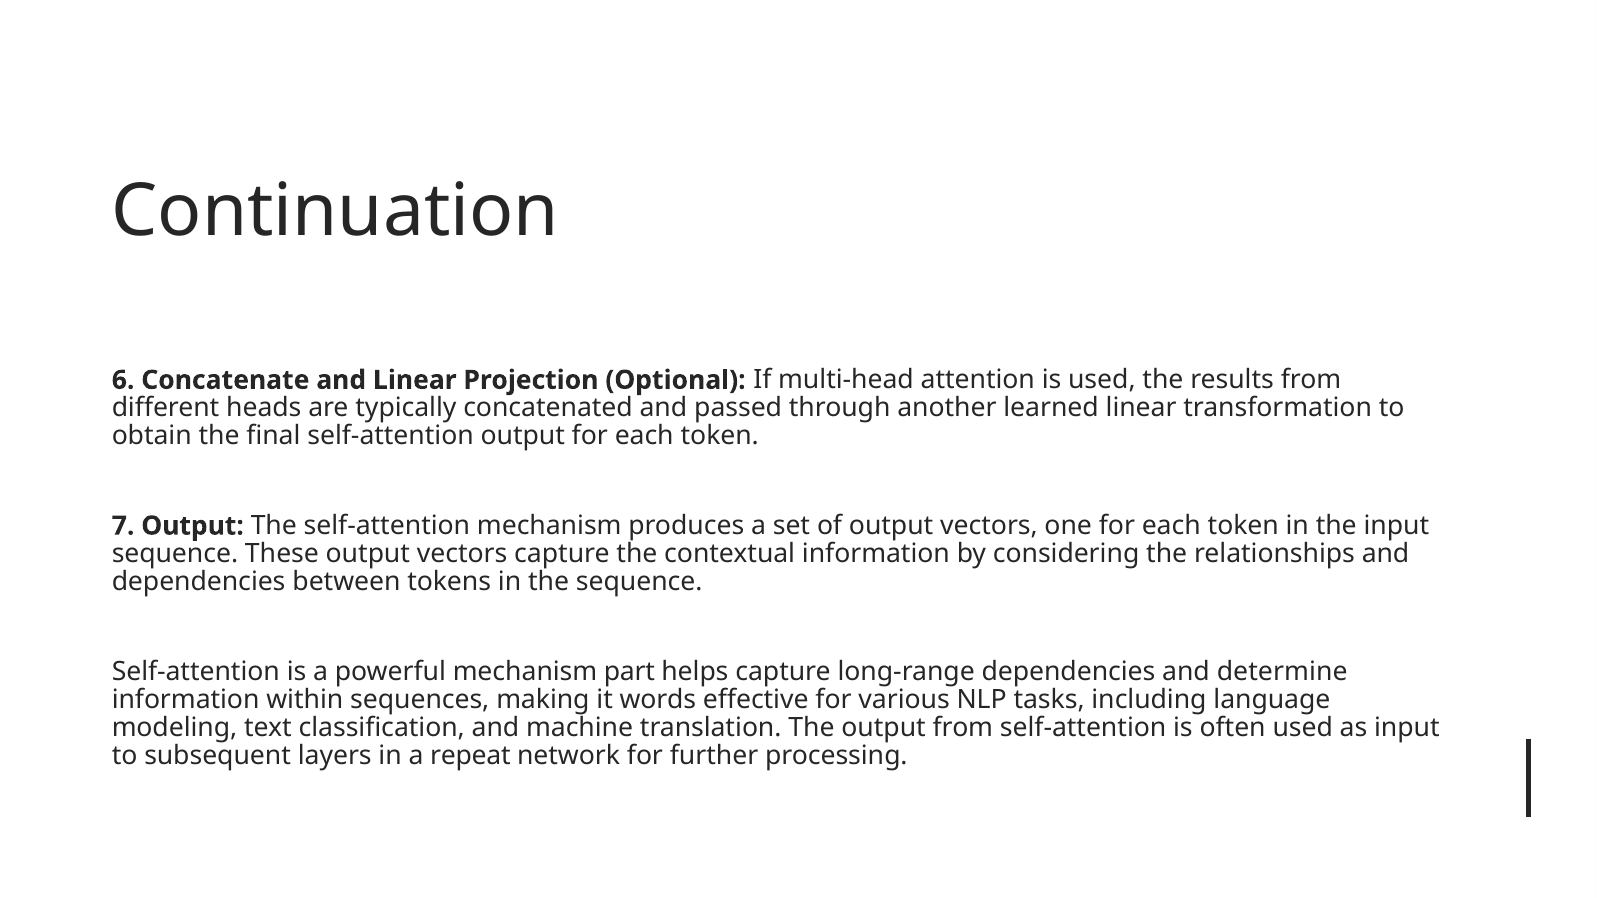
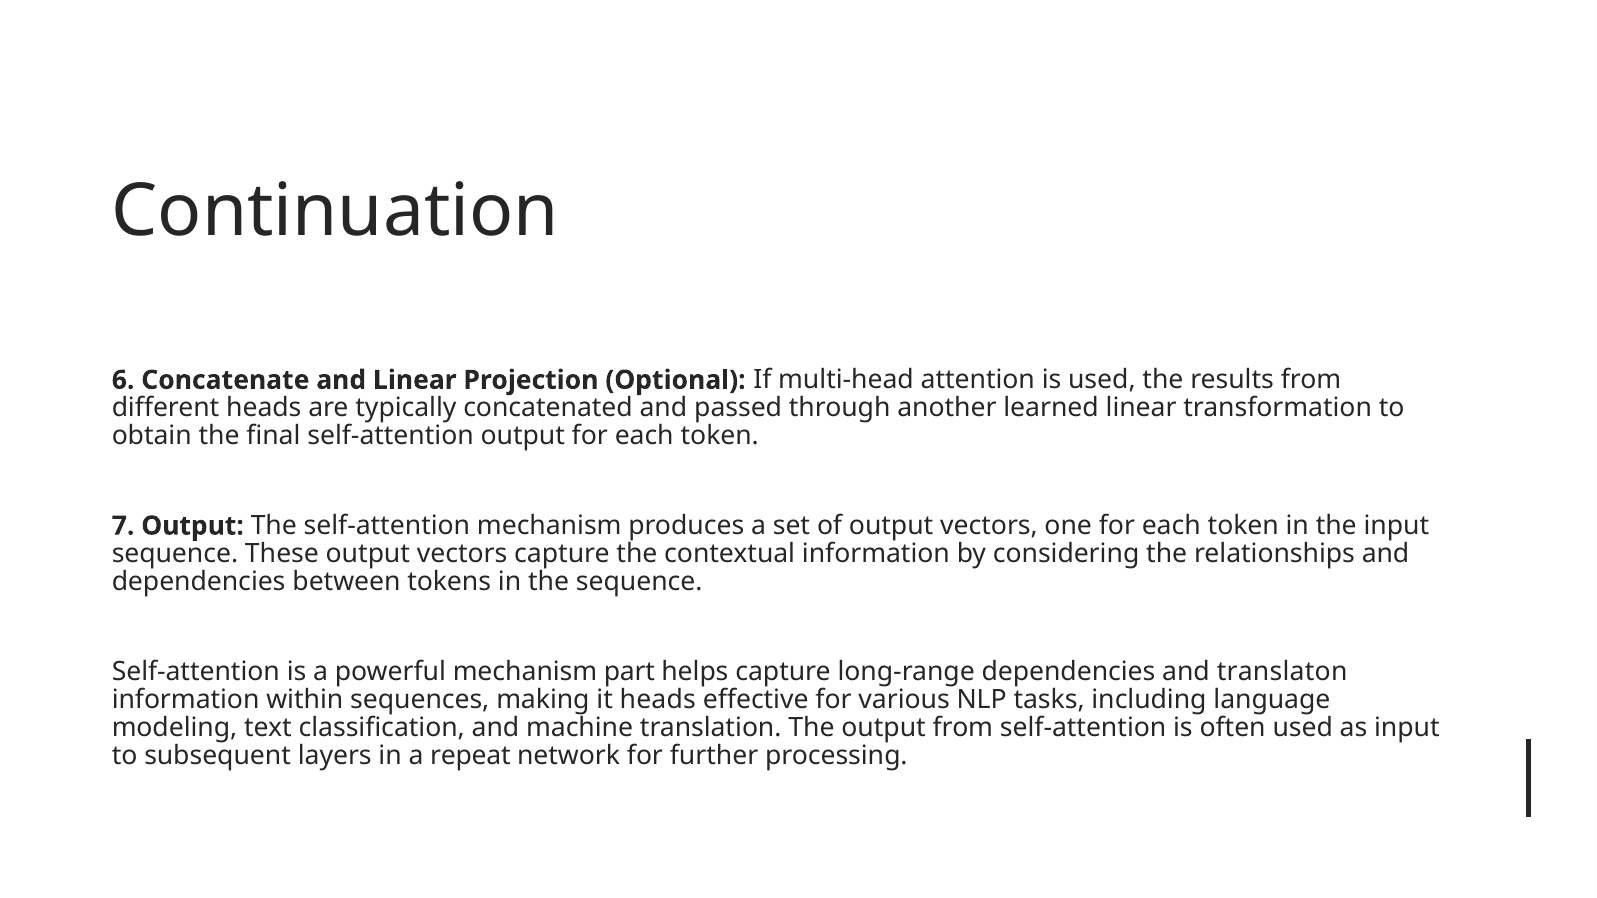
determine: determine -> translaton (1282, 672)
it words: words -> heads (658, 700)
